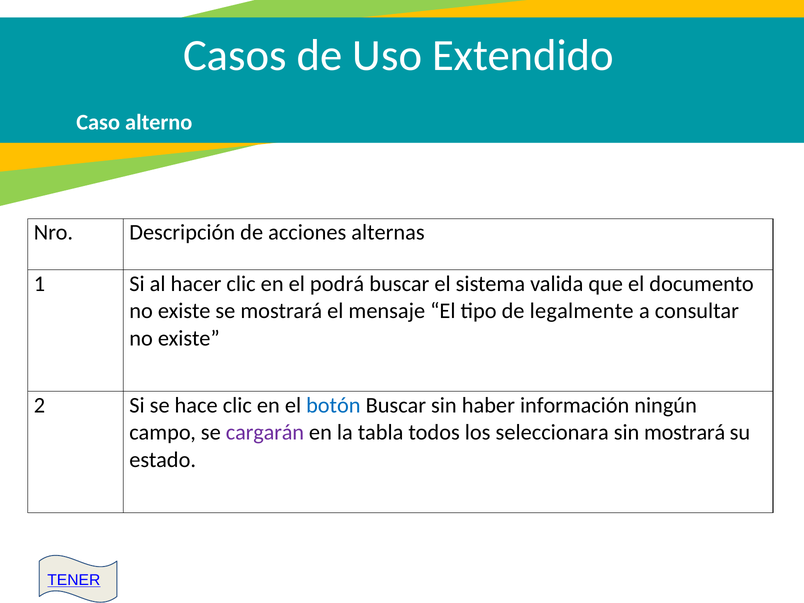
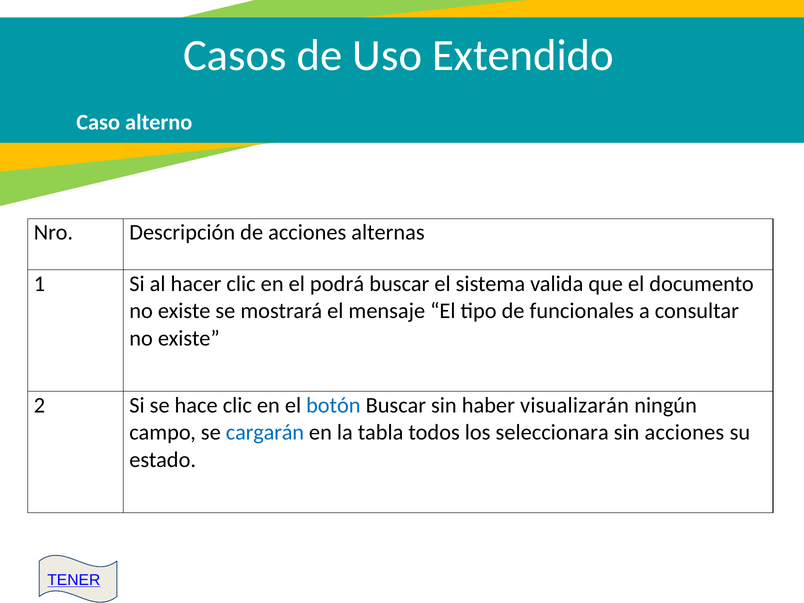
legalmente: legalmente -> funcionales (582, 311)
información: información -> visualizarán (574, 405)
cargarán colour: purple -> blue (265, 433)
sin mostrará: mostrará -> acciones (684, 433)
